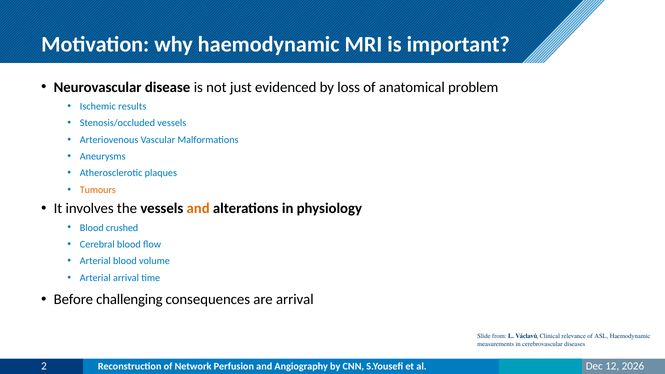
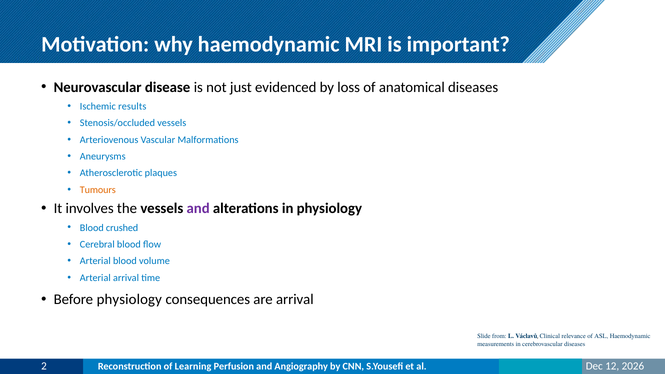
anatomical problem: problem -> diseases (473, 87)
and colour: orange -> purple (198, 209)
Before challenging: challenging -> physiology (129, 300)
Network: Network -> Learning (193, 366)
